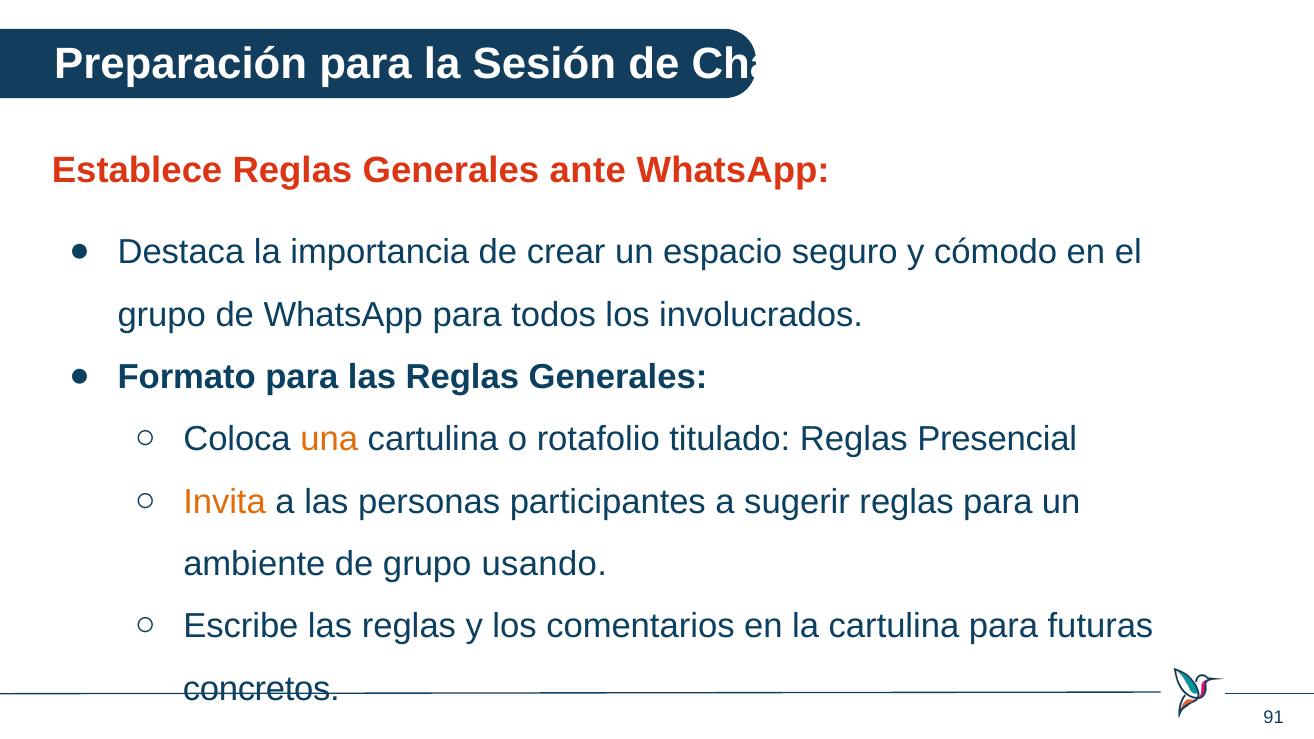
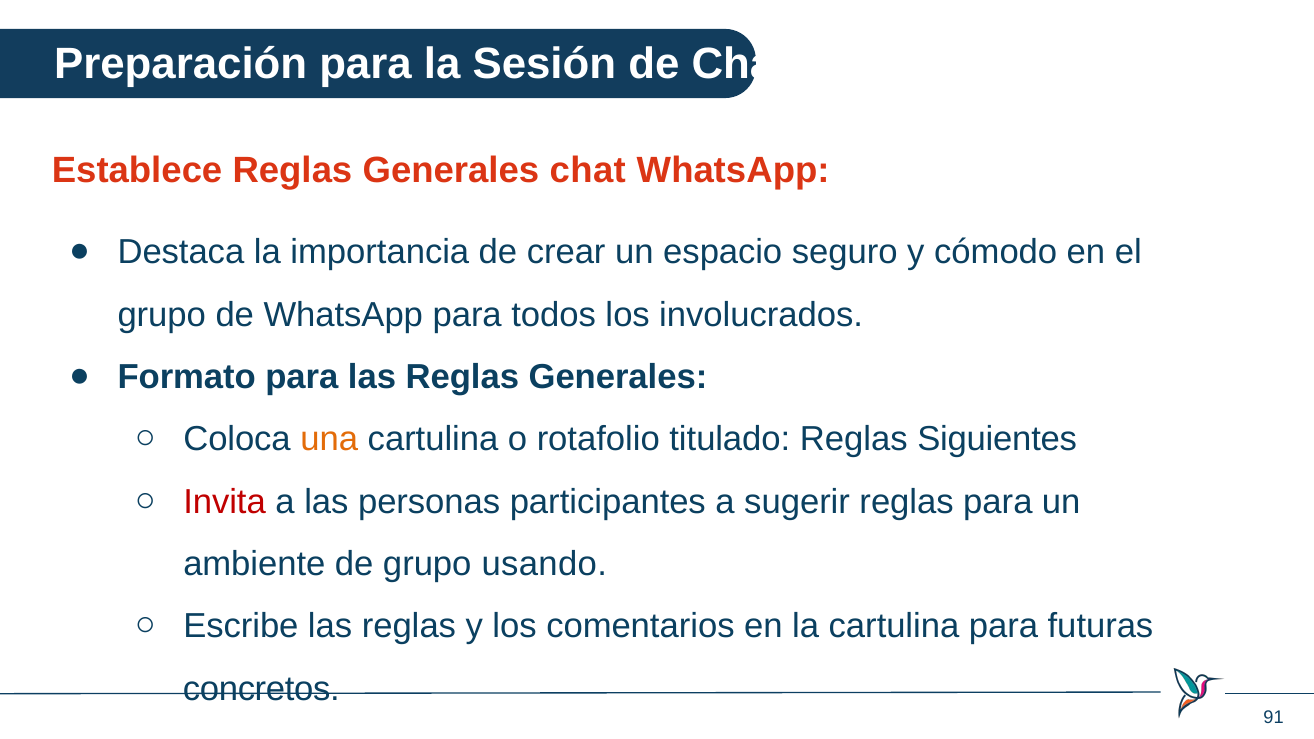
Generales ante: ante -> chat (588, 171)
Presencial: Presencial -> Siguientes (997, 439)
Invita colour: orange -> red (225, 502)
